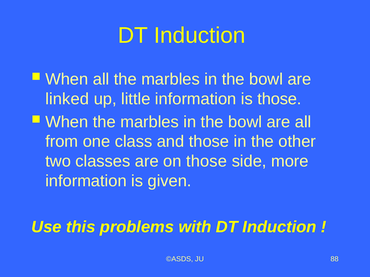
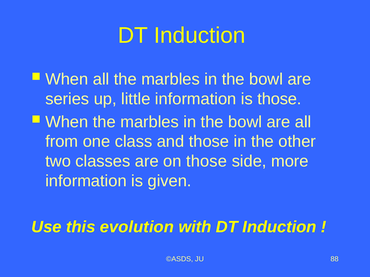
linked: linked -> series (67, 99)
problems: problems -> evolution (137, 227)
